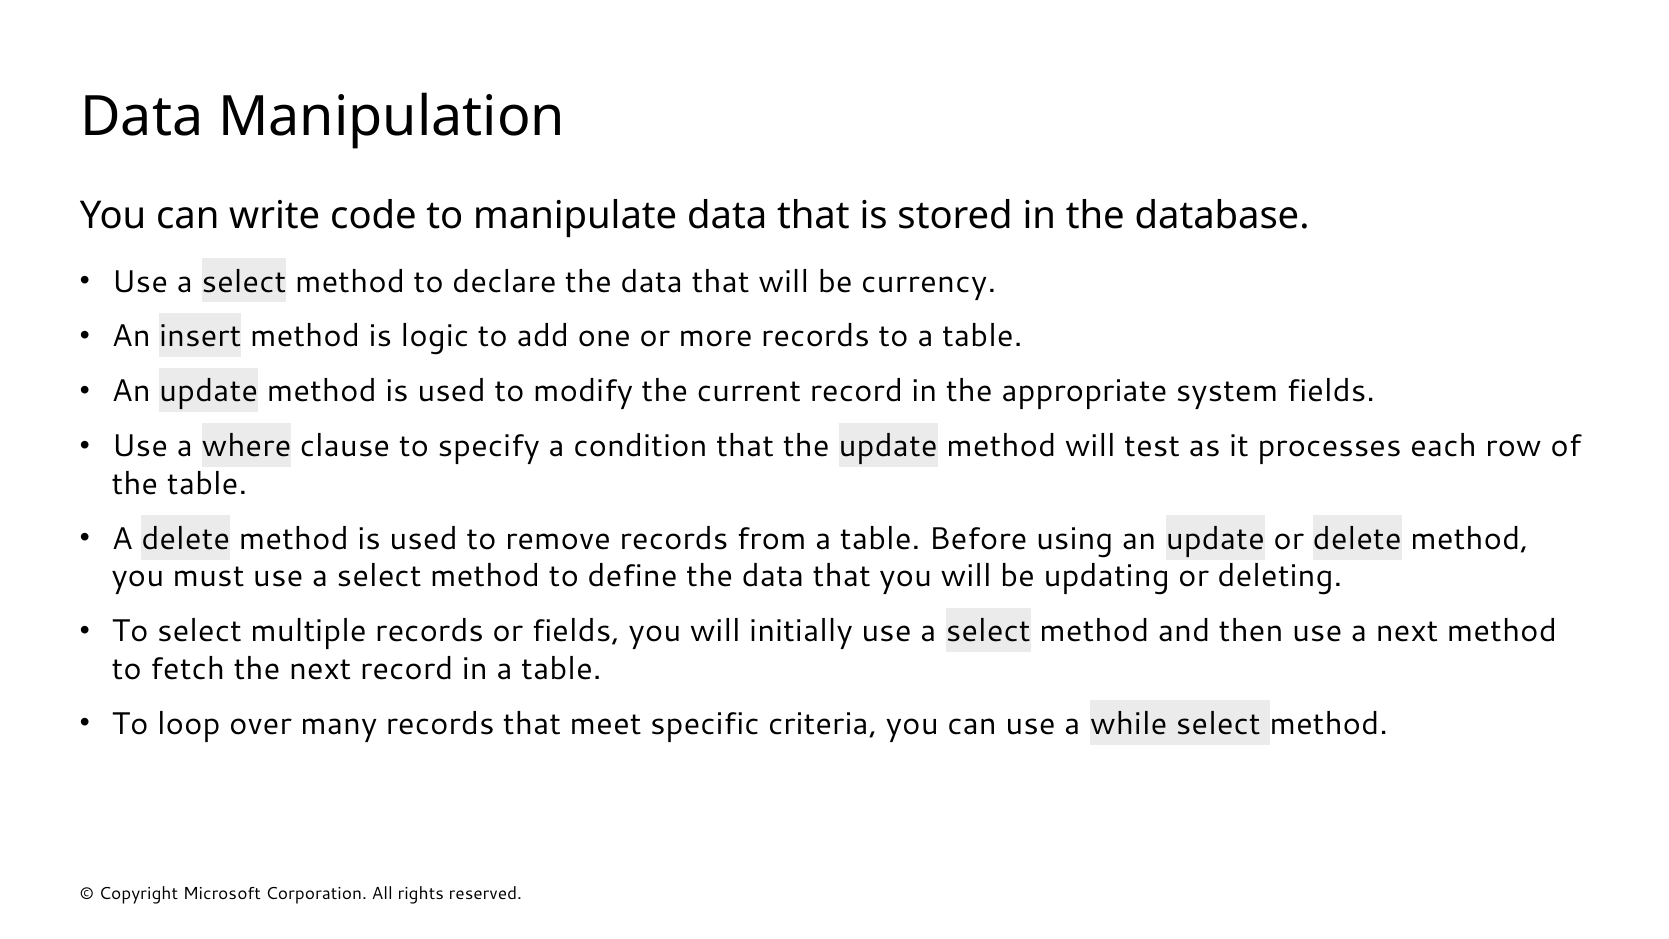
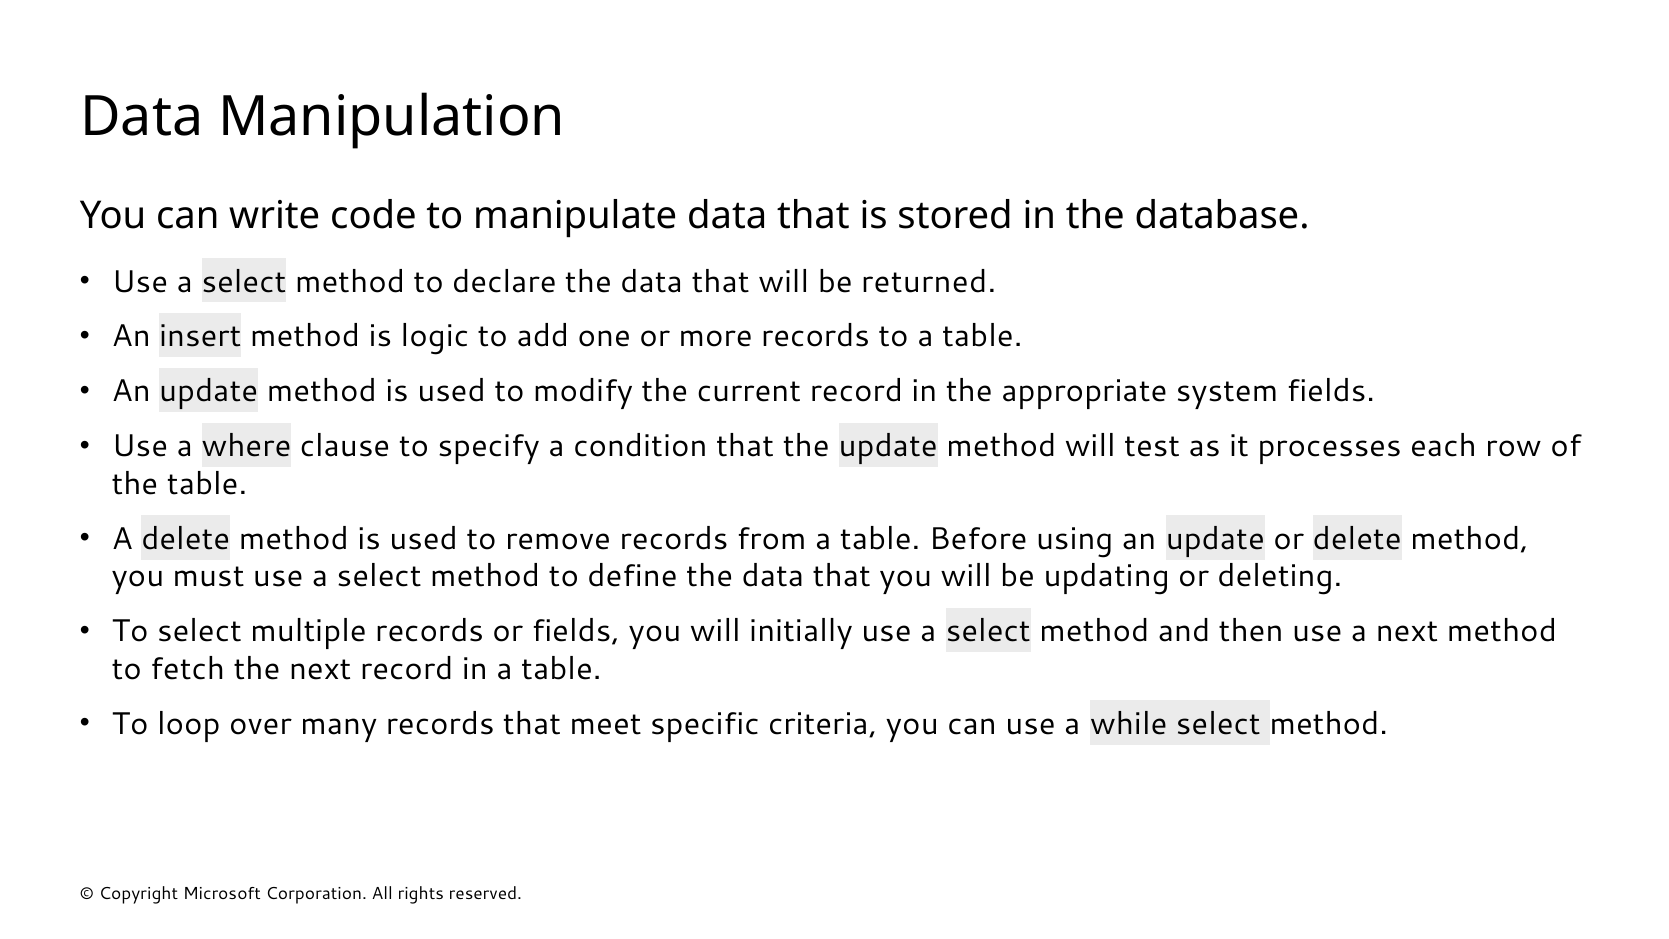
currency: currency -> returned (929, 282)
